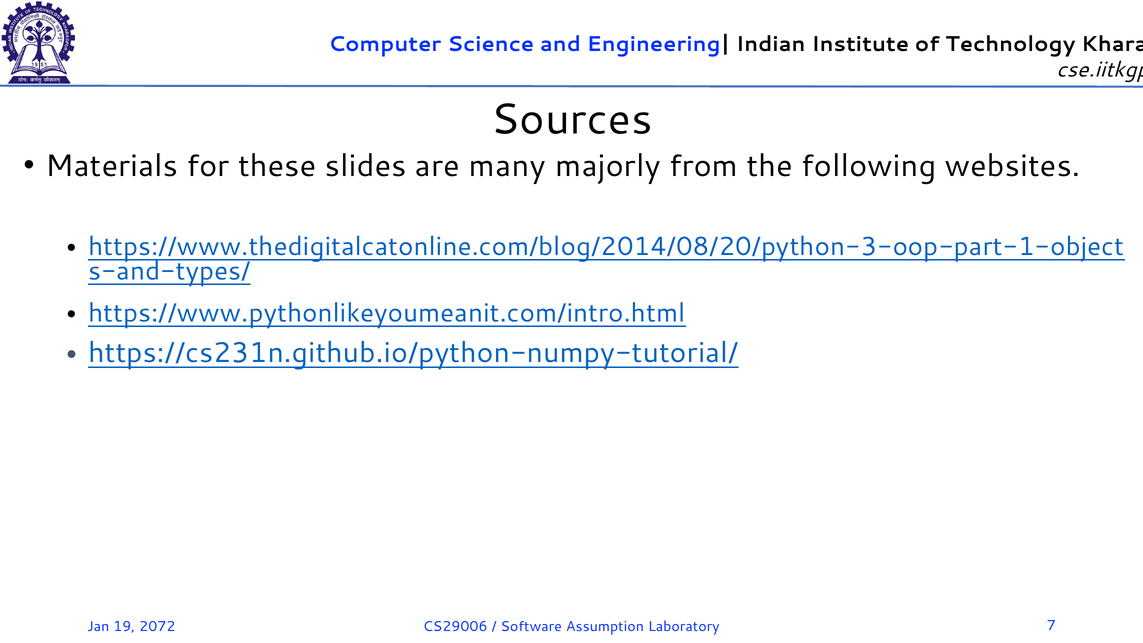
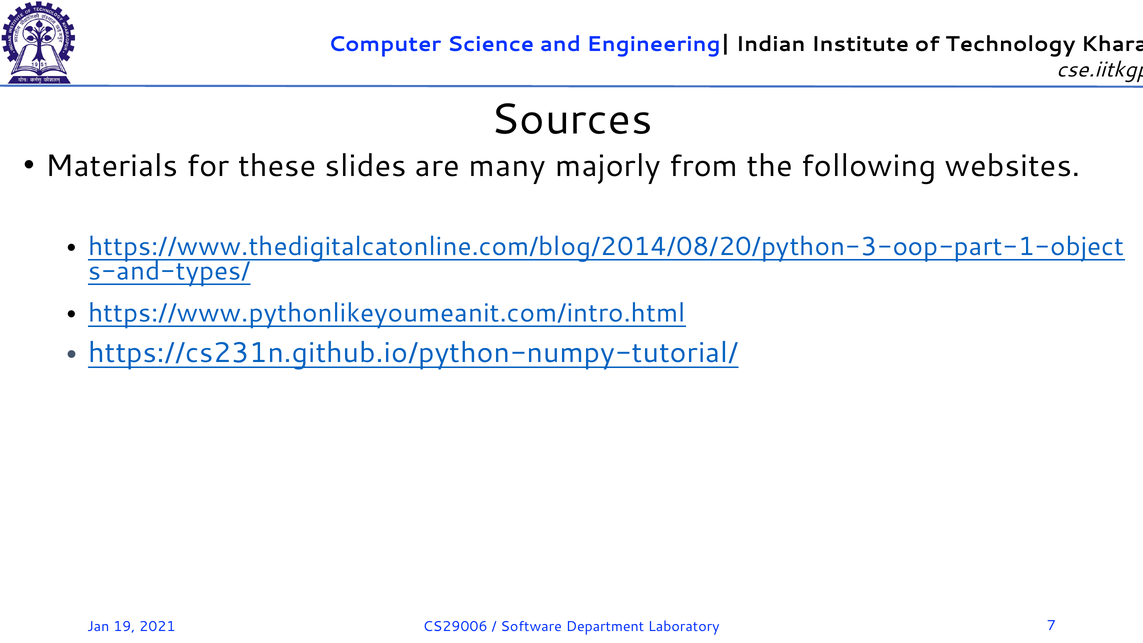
2072: 2072 -> 2021 (157, 627)
Assumption: Assumption -> Department (605, 627)
